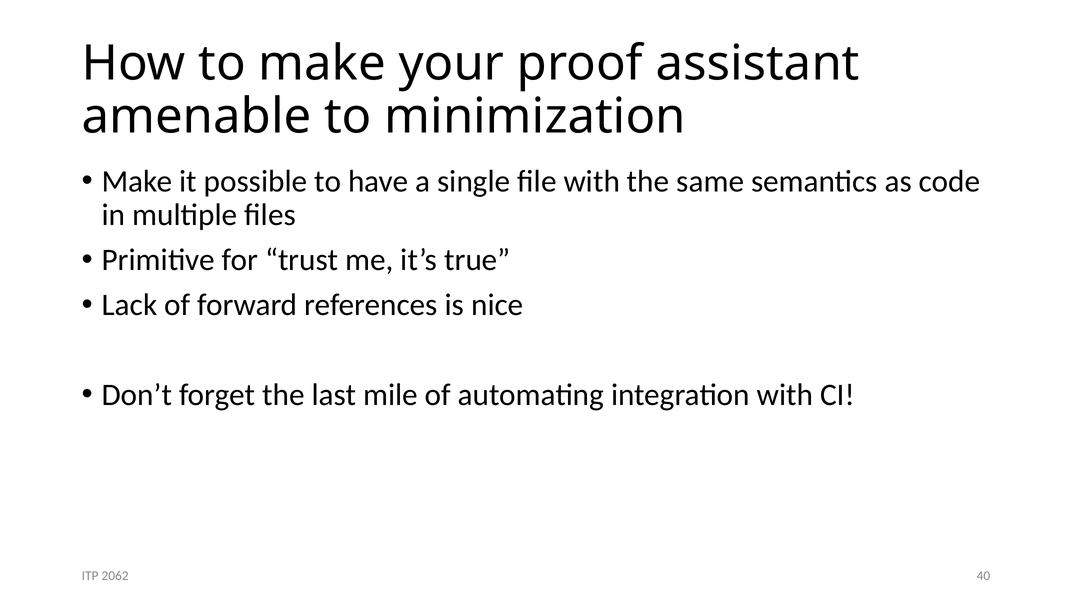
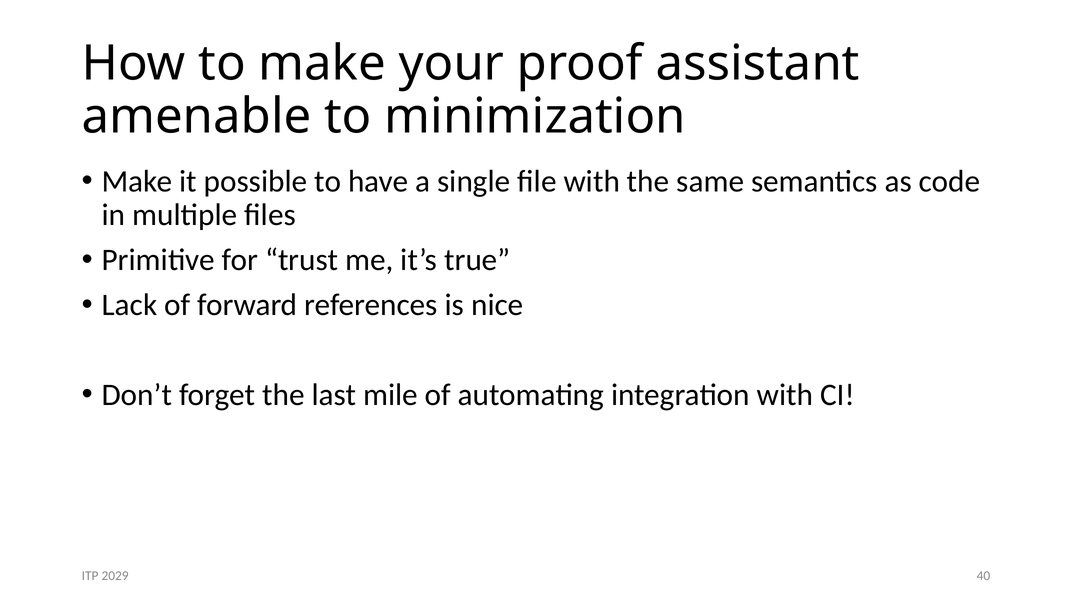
2062: 2062 -> 2029 (115, 576)
